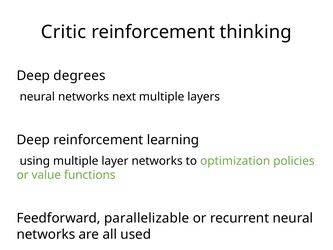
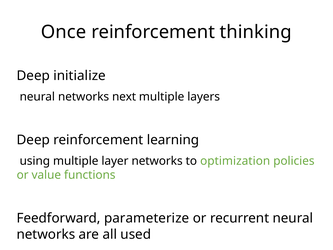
Critic: Critic -> Once (64, 32)
degrees: degrees -> initialize (80, 76)
parallelizable: parallelizable -> parameterize (147, 218)
